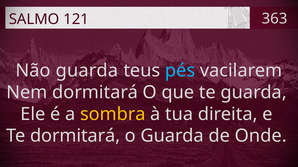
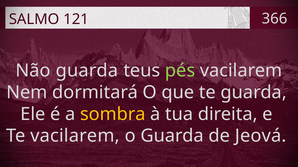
363: 363 -> 366 (275, 19)
pés colour: light blue -> light green (180, 71)
Te dormitará: dormitará -> vacilarem (75, 136)
Onde: Onde -> Jeová (261, 136)
